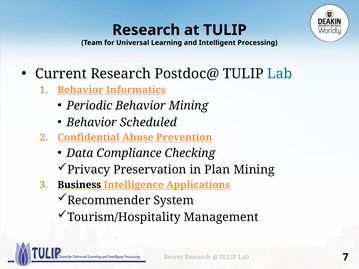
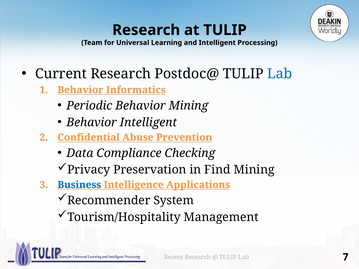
Behavior Scheduled: Scheduled -> Intelligent (148, 122)
Plan: Plan -> Find (217, 170)
Business colour: black -> blue (79, 185)
